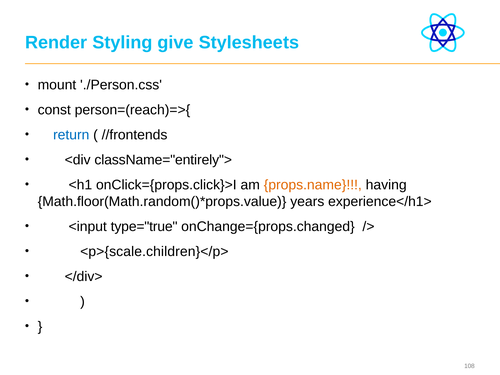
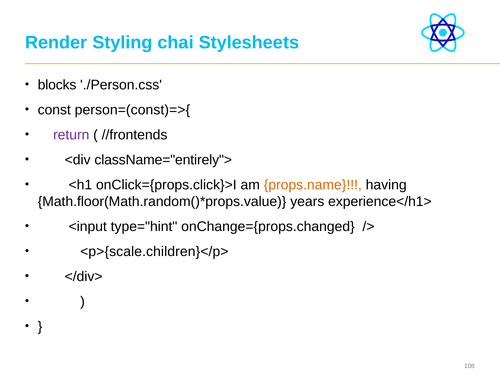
give: give -> chai (176, 43)
mount: mount -> blocks (57, 85)
person=(reach)=>{: person=(reach)=>{ -> person=(const)=>{ (132, 110)
return colour: blue -> purple (71, 135)
type="true: type="true -> type="hint (144, 226)
